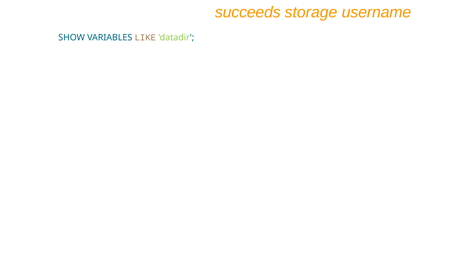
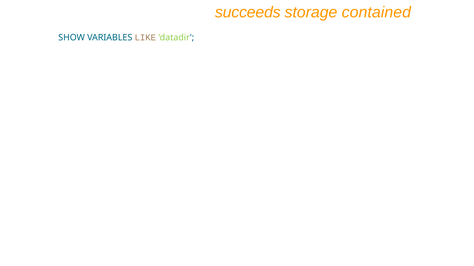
username: username -> contained (376, 12)
